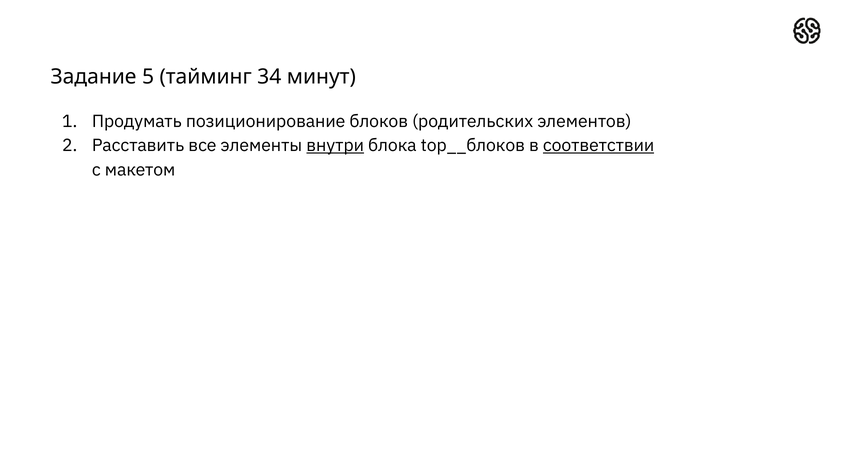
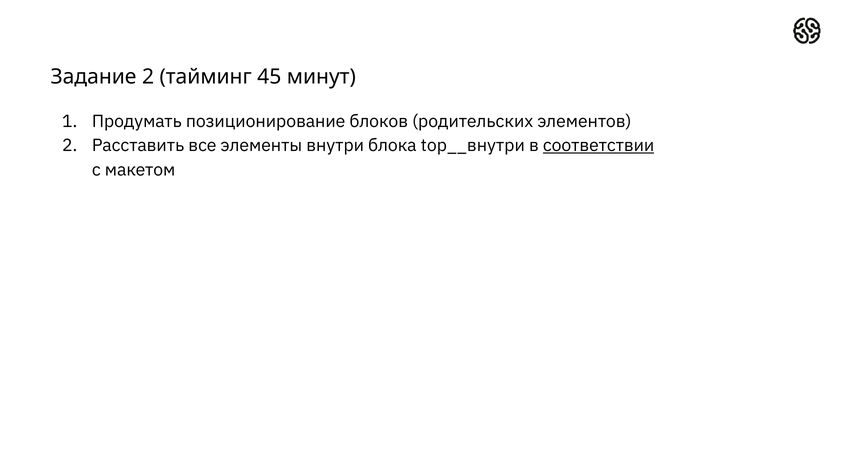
Задание 5: 5 -> 2 (148, 77)
34: 34 -> 45 (269, 77)
внутри underline: present -> none (335, 146)
top__блоков: top__блоков -> top__внутри (473, 146)
